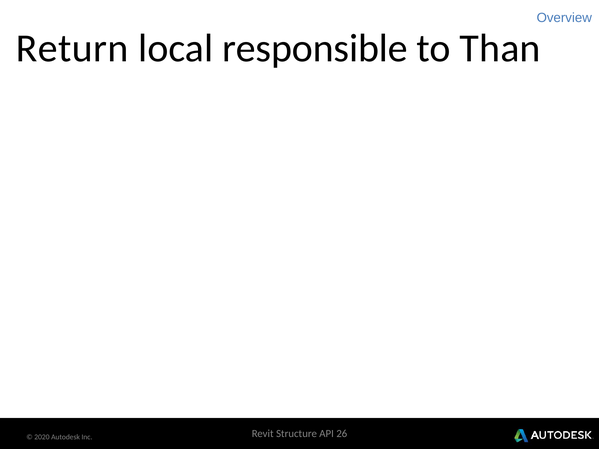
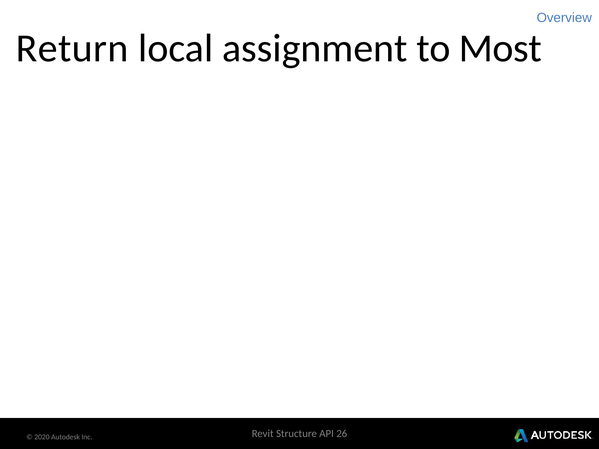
responsible: responsible -> assignment (315, 48)
Than: Than -> Most (500, 48)
